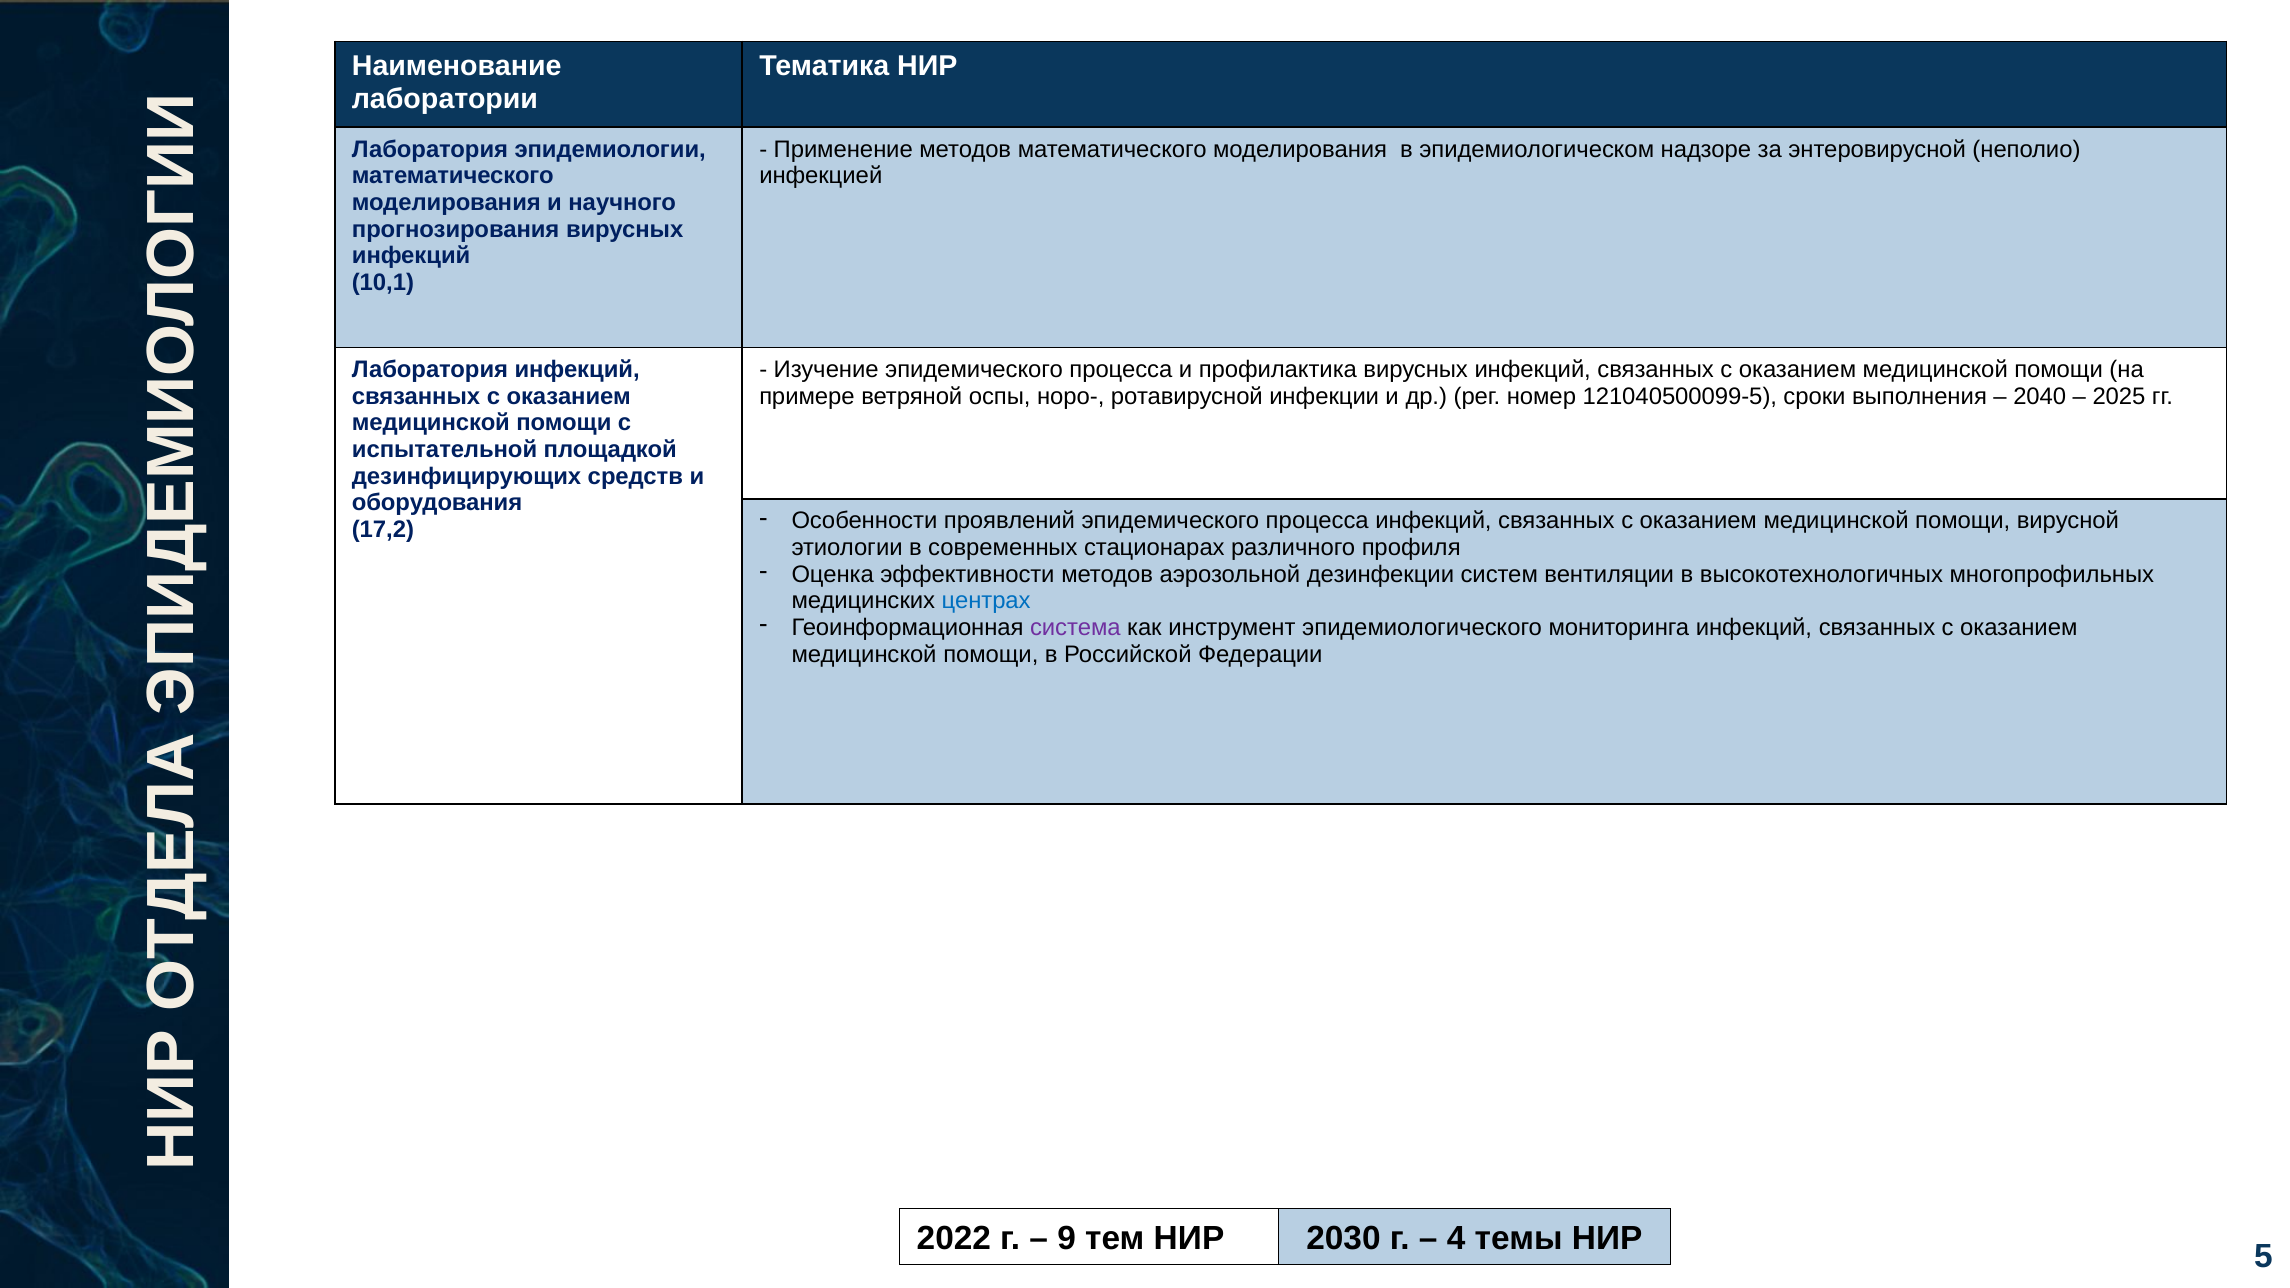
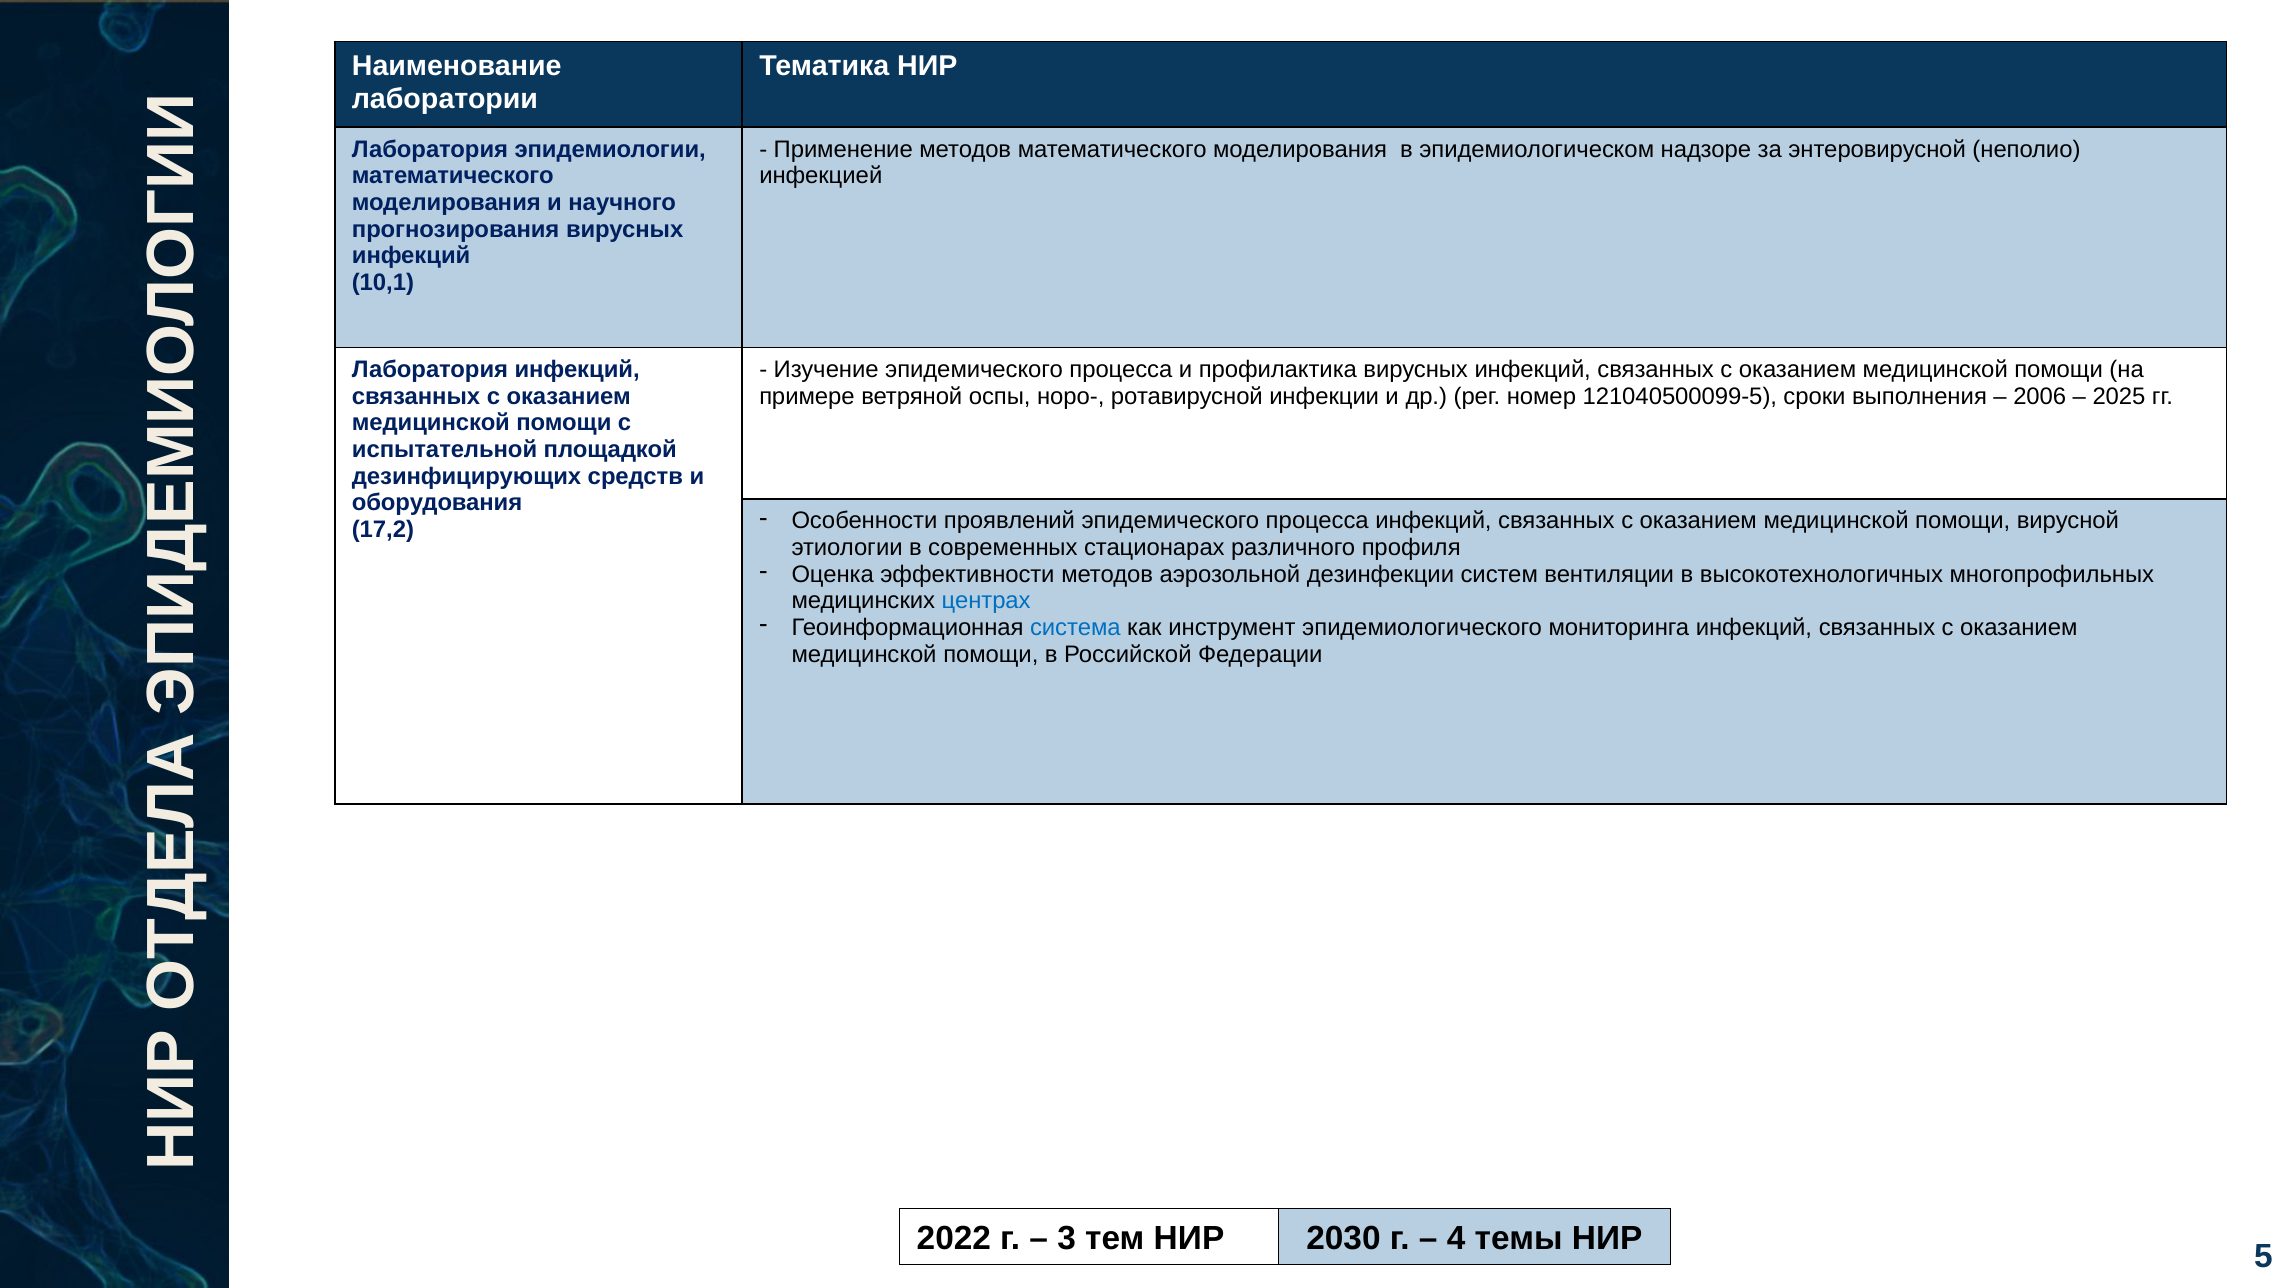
2040: 2040 -> 2006 (2040, 396)
система colour: purple -> blue (1075, 628)
9: 9 -> 3 (1067, 1239)
